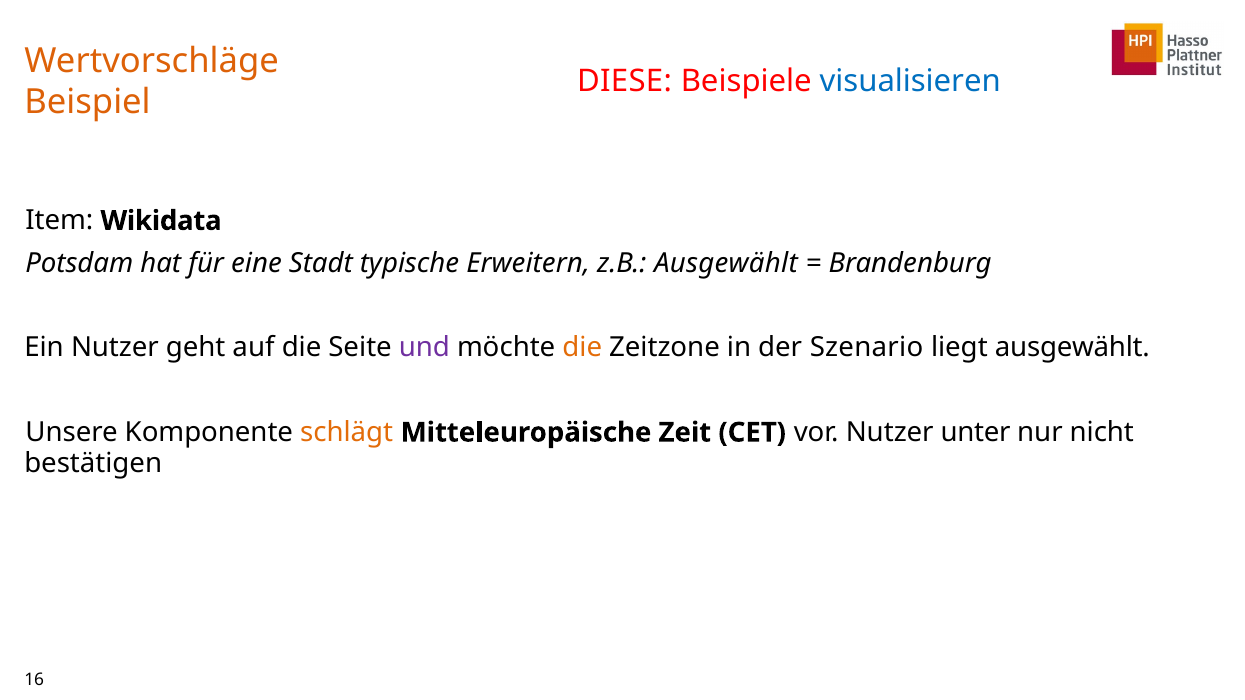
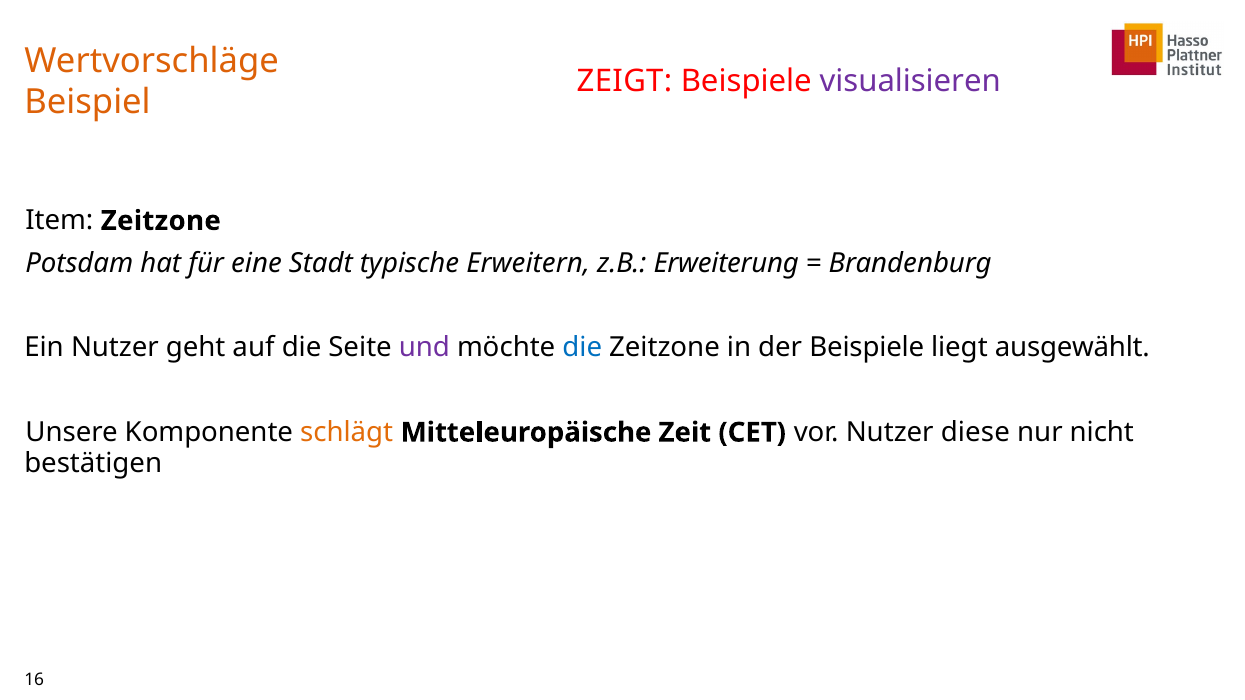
DIESE: DIESE -> ZEIGT (624, 82)
visualisieren colour: blue -> purple (910, 82)
Item Wikidata: Wikidata -> Zeitzone (161, 221)
z.B Ausgewählt: Ausgewählt -> Erweiterung (726, 263)
die colour: orange -> blue (582, 348)
der Szenario: Szenario -> Beispiele (867, 348)
unter: unter -> diese (975, 433)
